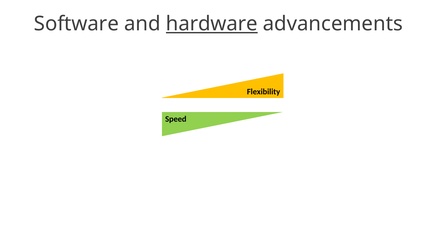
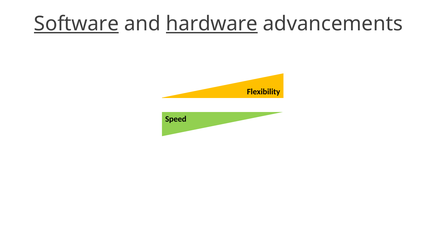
Software underline: none -> present (76, 24)
